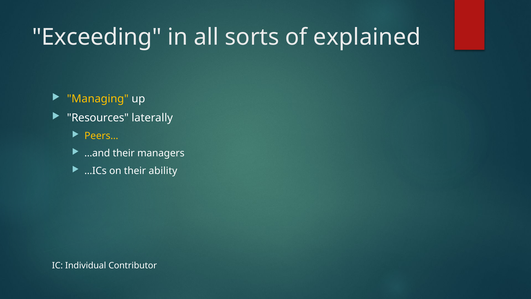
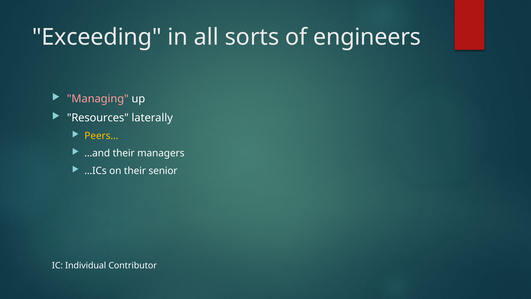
explained: explained -> engineers (367, 37)
Managing colour: yellow -> pink (98, 99)
ability: ability -> senior (163, 171)
